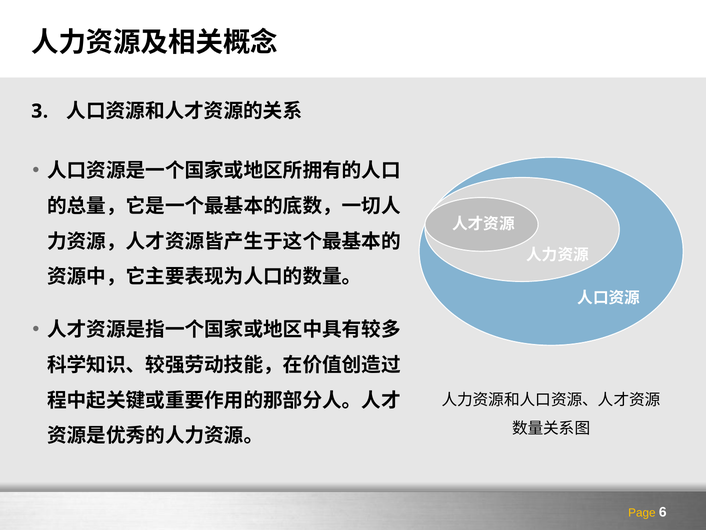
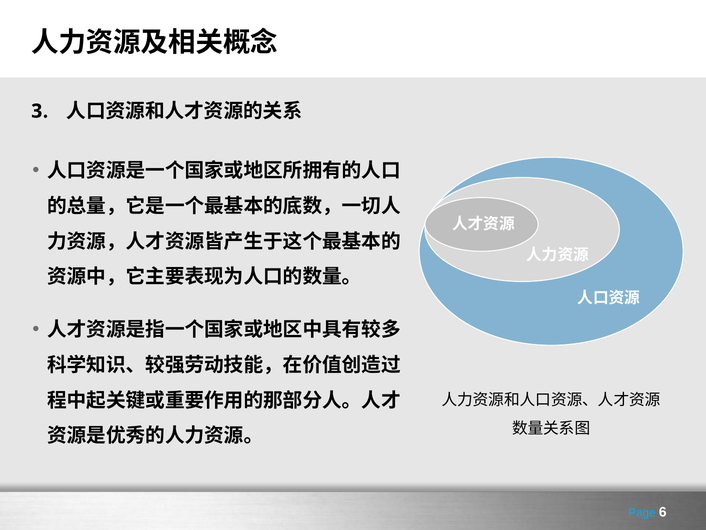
Page colour: yellow -> light blue (642, 512)
